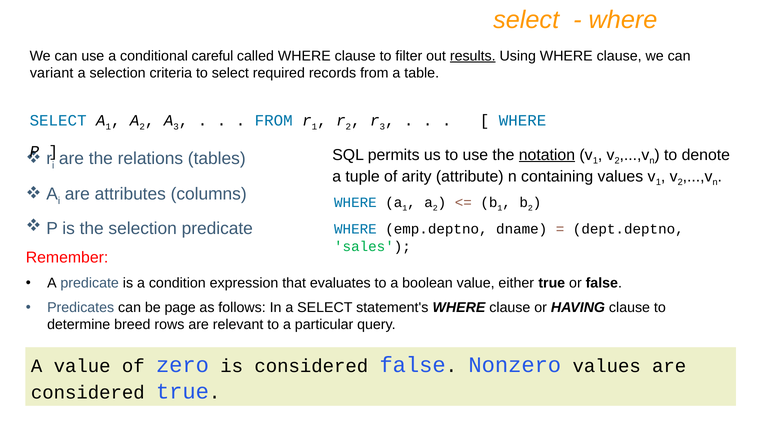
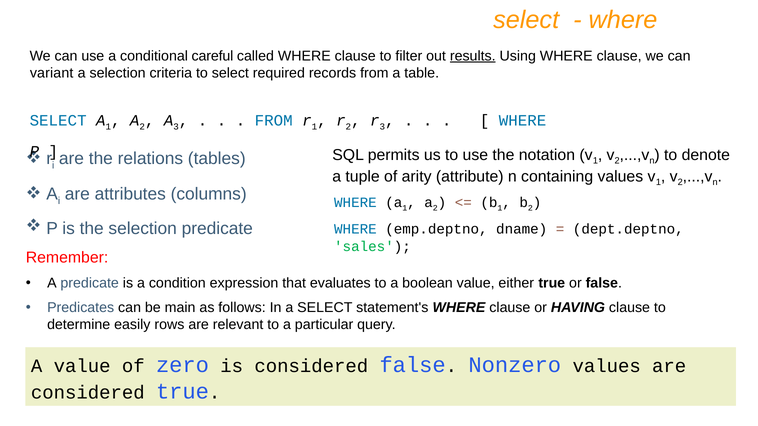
notation underline: present -> none (547, 155)
page: page -> main (180, 308)
breed: breed -> easily (132, 325)
